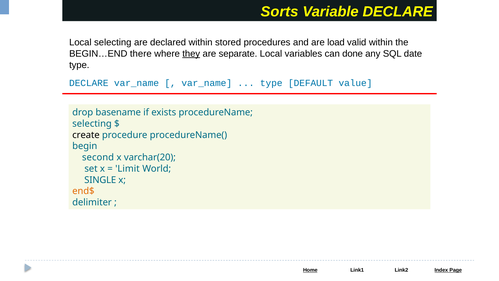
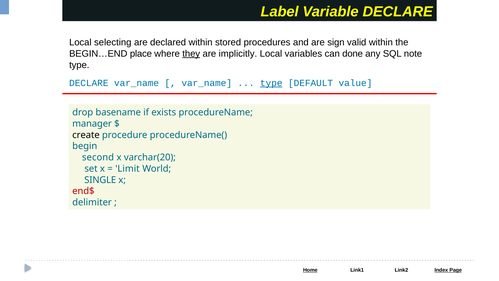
Sorts: Sorts -> Label (280, 12)
load: load -> sign (336, 42)
there: there -> place (141, 54)
separate: separate -> implicitly (238, 54)
date: date -> note (413, 54)
type underline: none -> present (271, 83)
selecting: selecting -> manager (92, 124)
end$ colour: orange -> red (83, 191)
